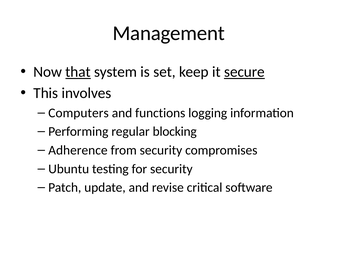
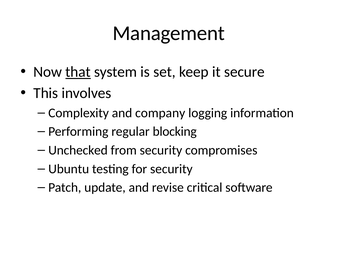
secure underline: present -> none (244, 72)
Computers: Computers -> Complexity (79, 113)
functions: functions -> company (160, 113)
Adherence: Adherence -> Unchecked (78, 150)
